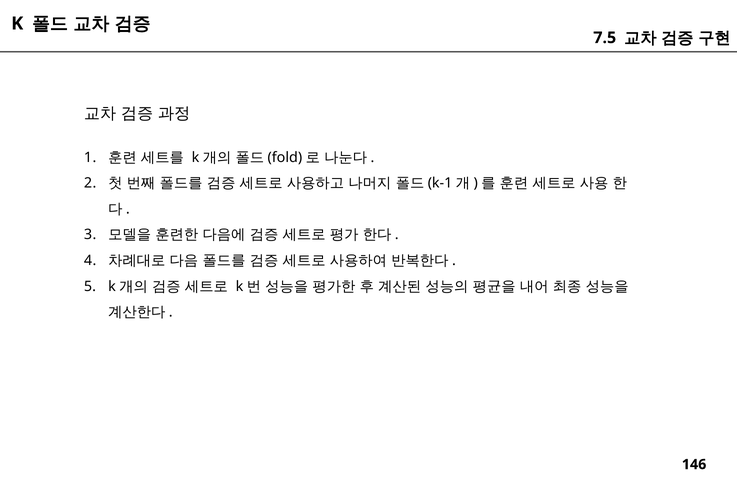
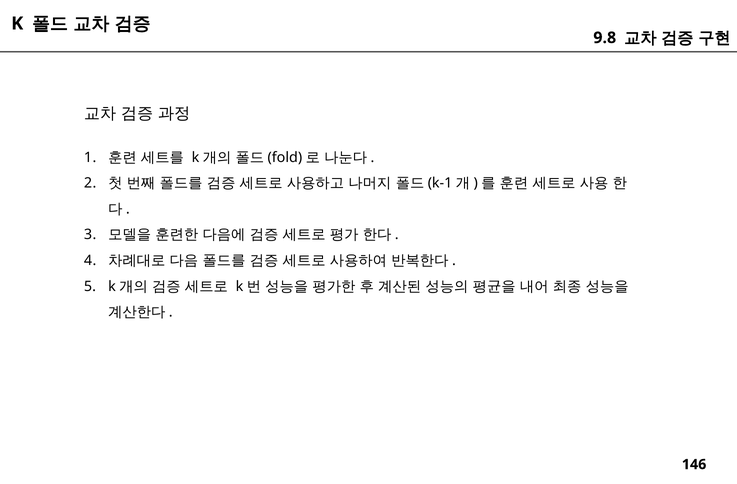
7.5: 7.5 -> 9.8 (605, 38)
